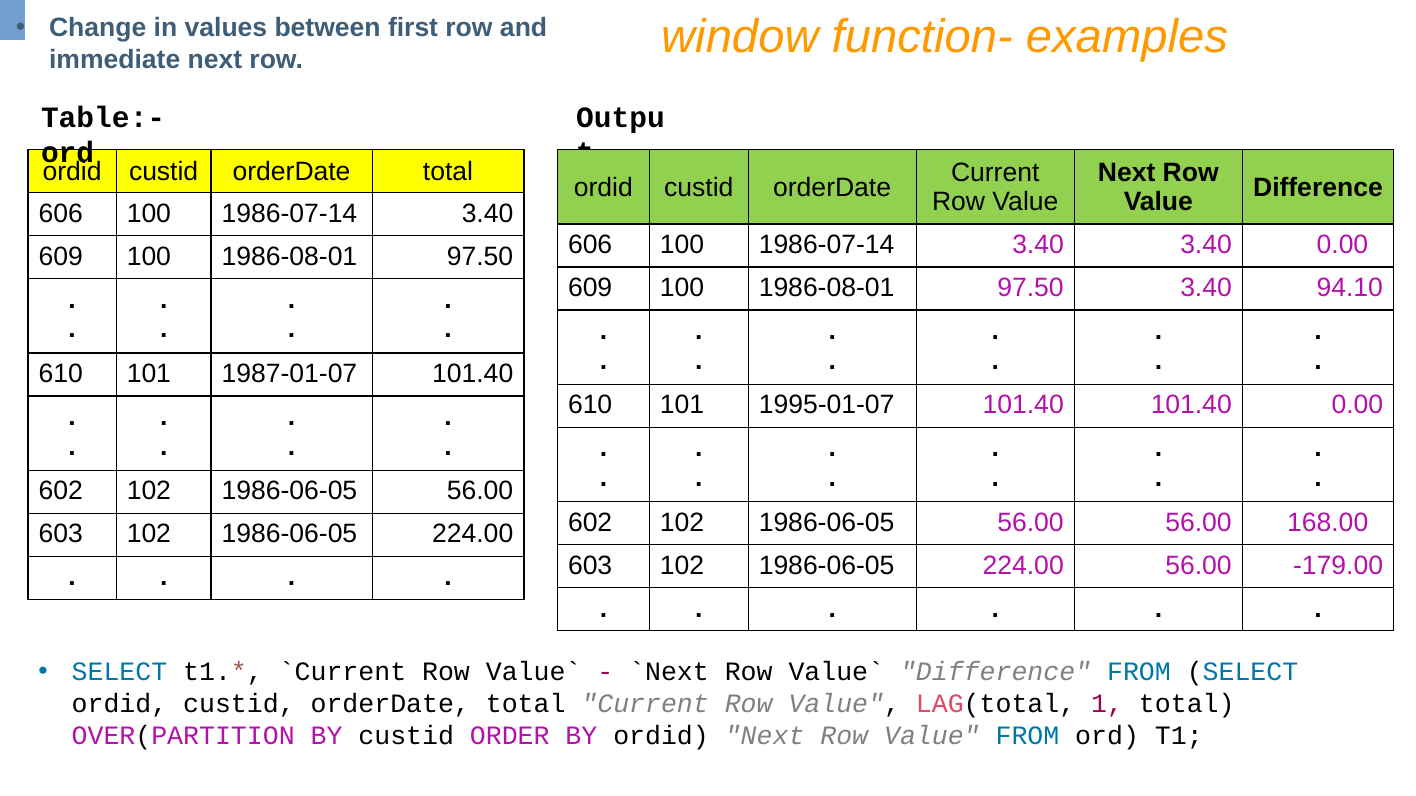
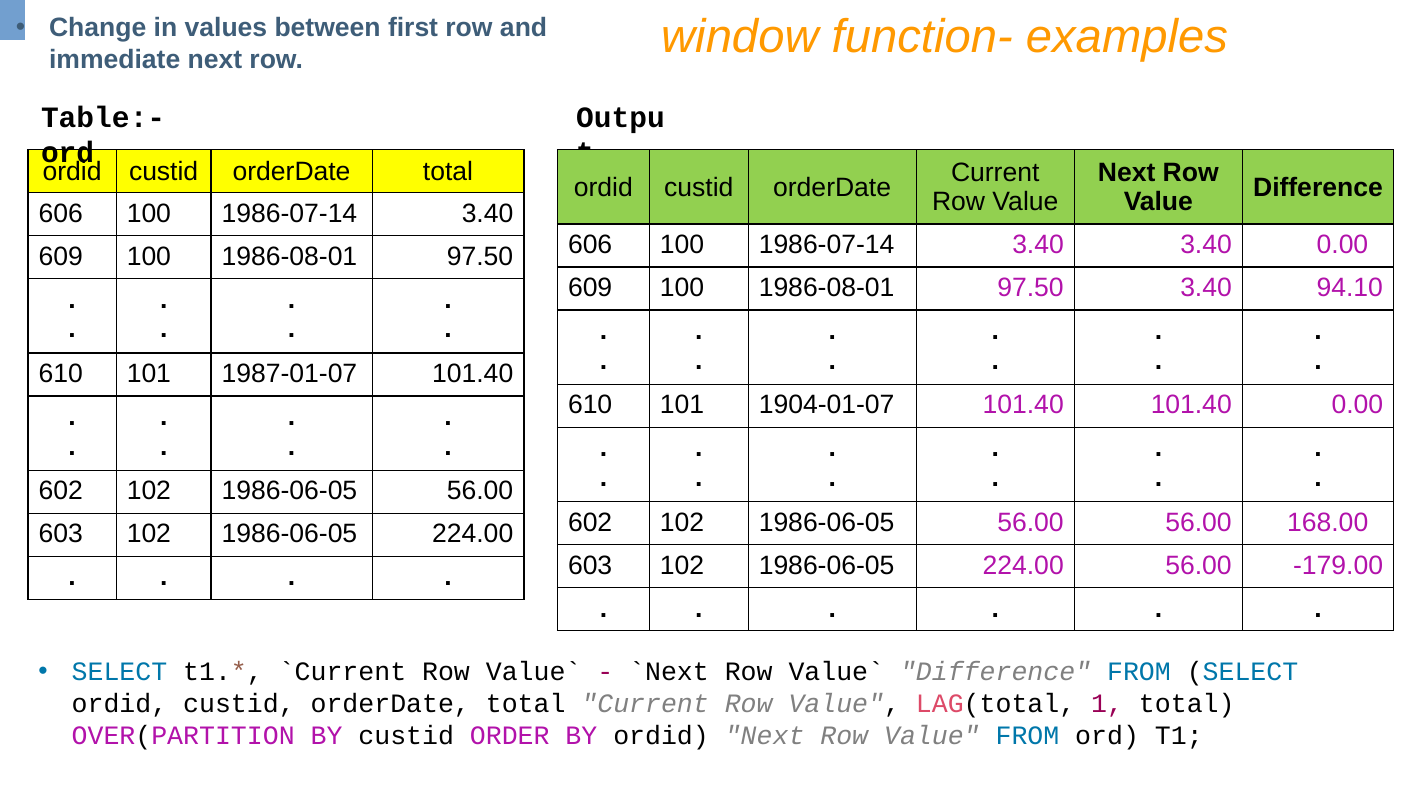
1995-01-07: 1995-01-07 -> 1904-01-07 (827, 405)
